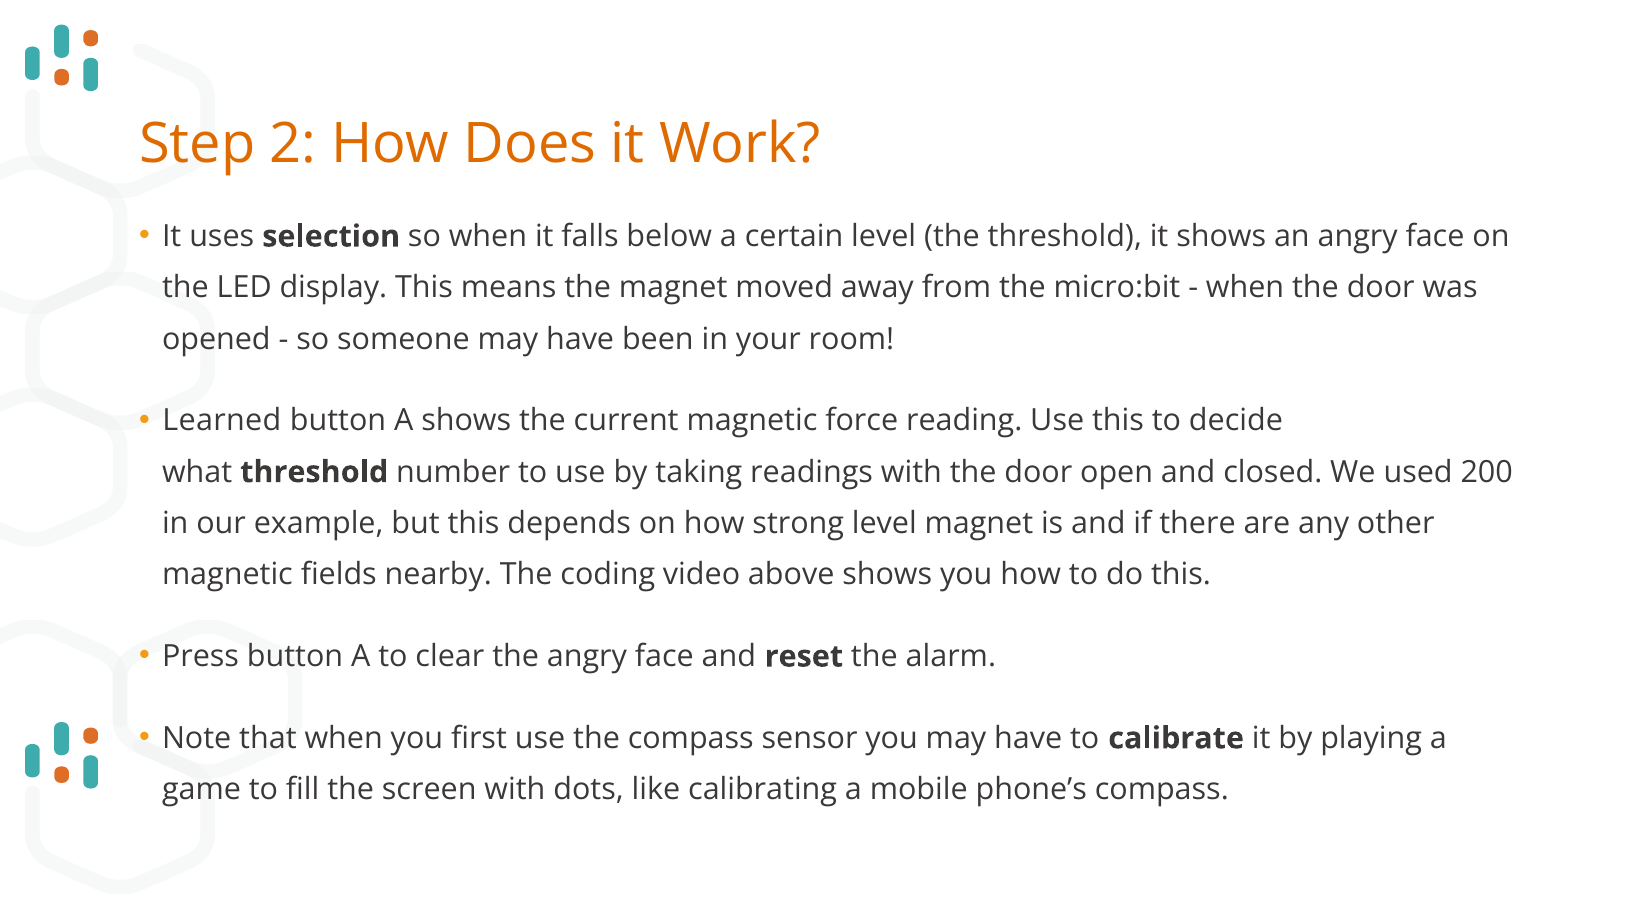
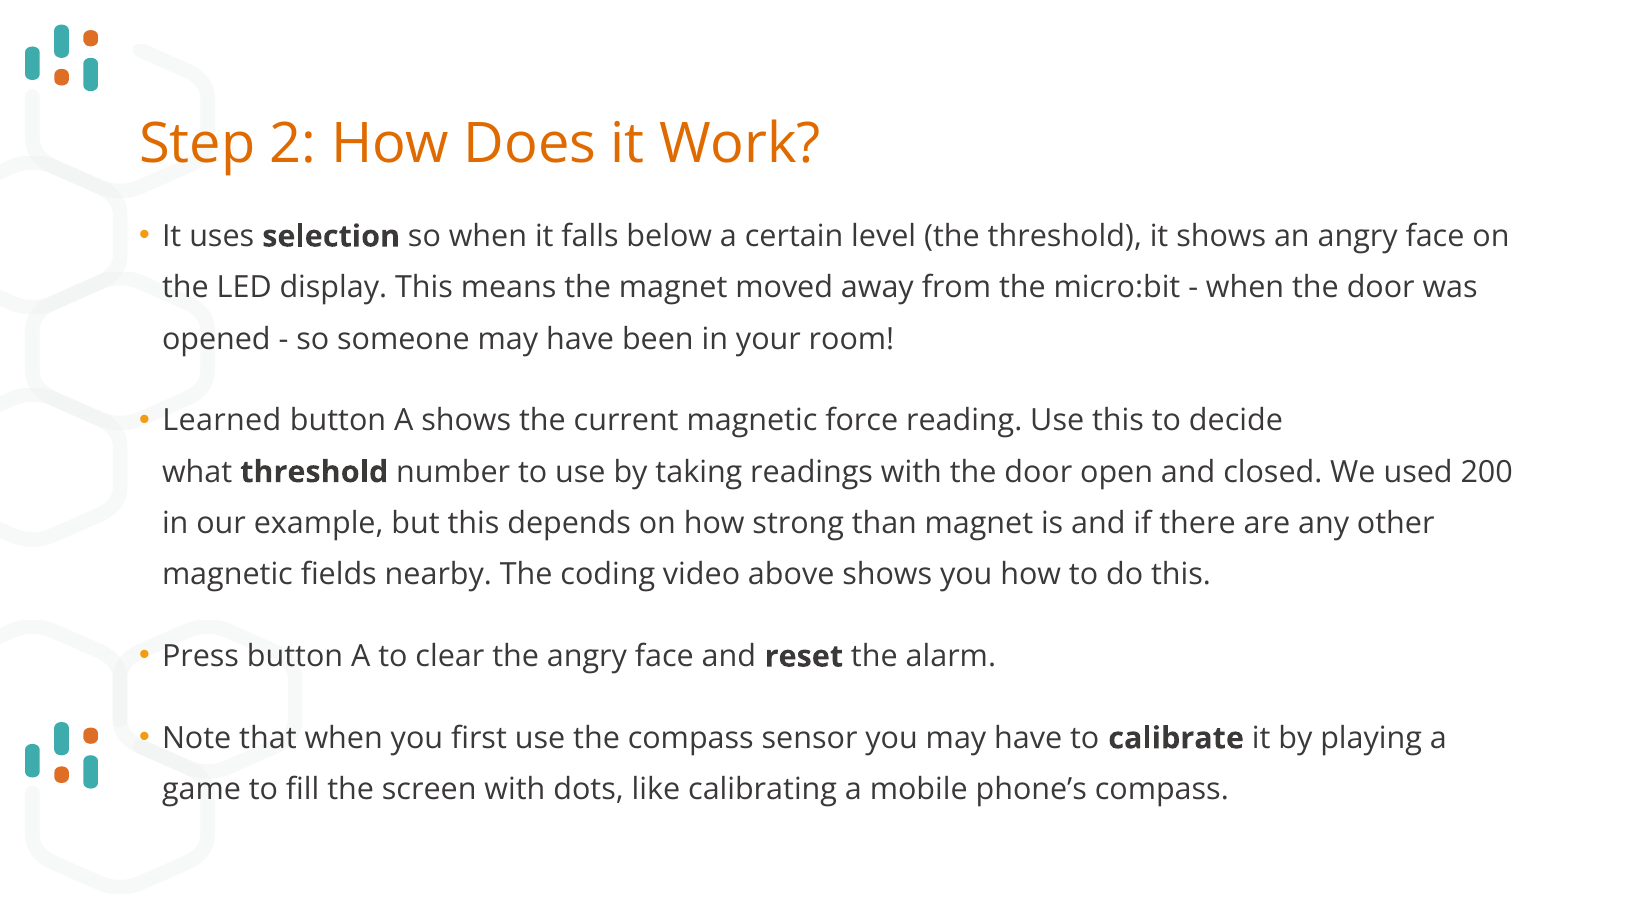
strong level: level -> than (884, 524)
